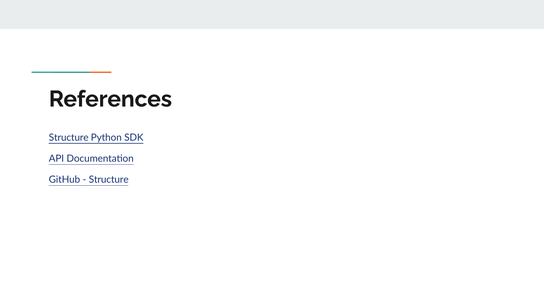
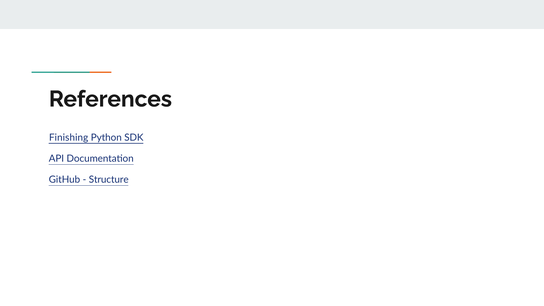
Structure: Structure -> Finishing (69, 137)
